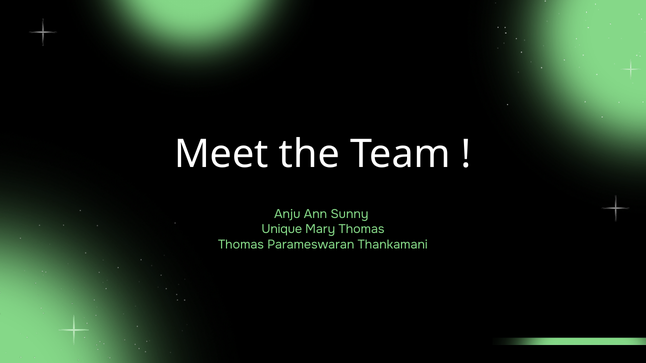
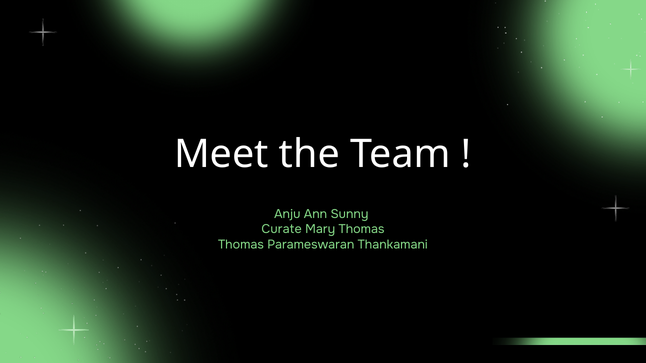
Unique: Unique -> Curate (282, 230)
